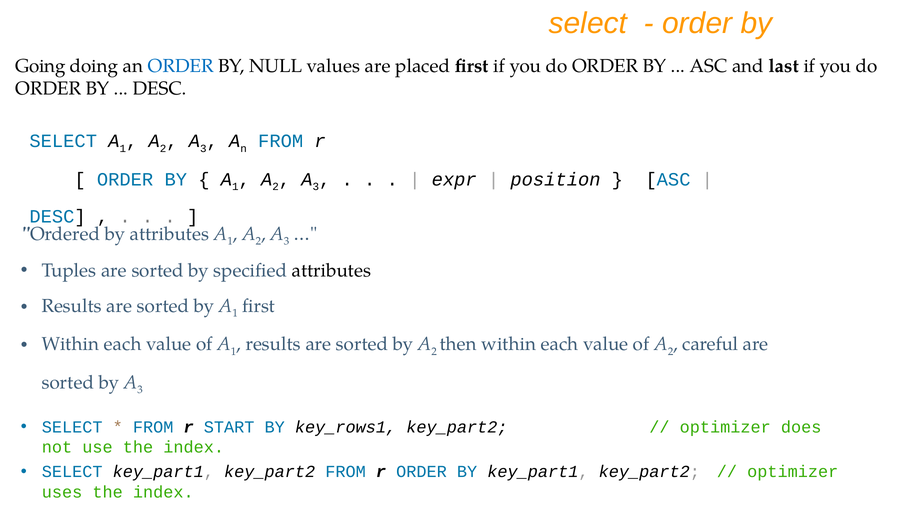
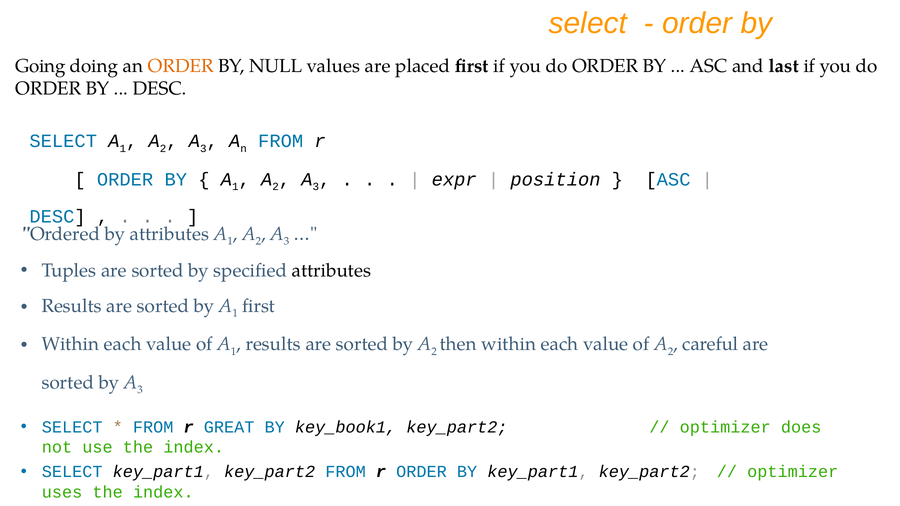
ORDER colour: blue -> orange (181, 66)
START: START -> GREAT (229, 427)
key_rows1: key_rows1 -> key_book1 (346, 427)
